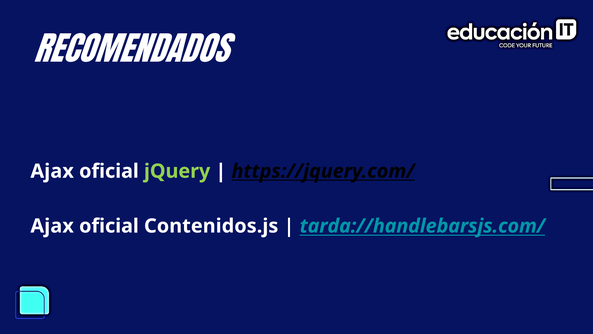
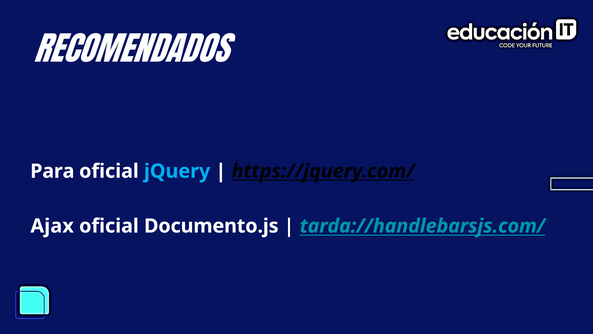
Ajax: Ajax -> Para (52, 171)
jQuery colour: light green -> light blue (177, 171)
Contenidos.js: Contenidos.js -> Documento.js (211, 226)
